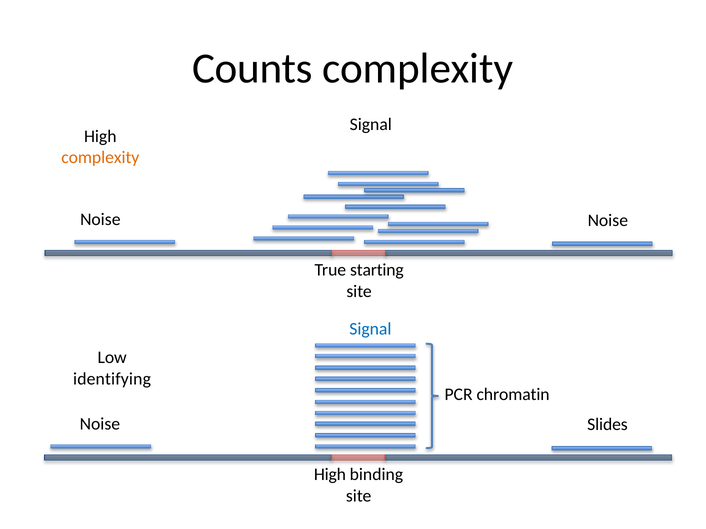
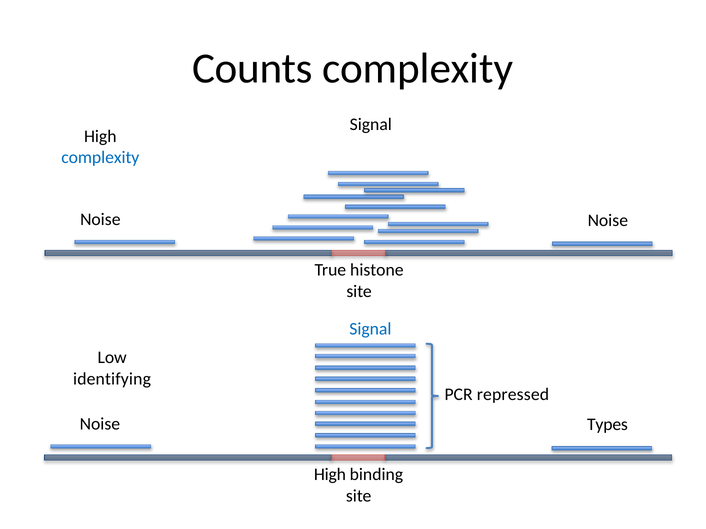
complexity colour: orange -> blue (100, 158)
starting: starting -> histone (377, 270)
chromatin: chromatin -> repressed (513, 395)
Slides: Slides -> Types (607, 425)
